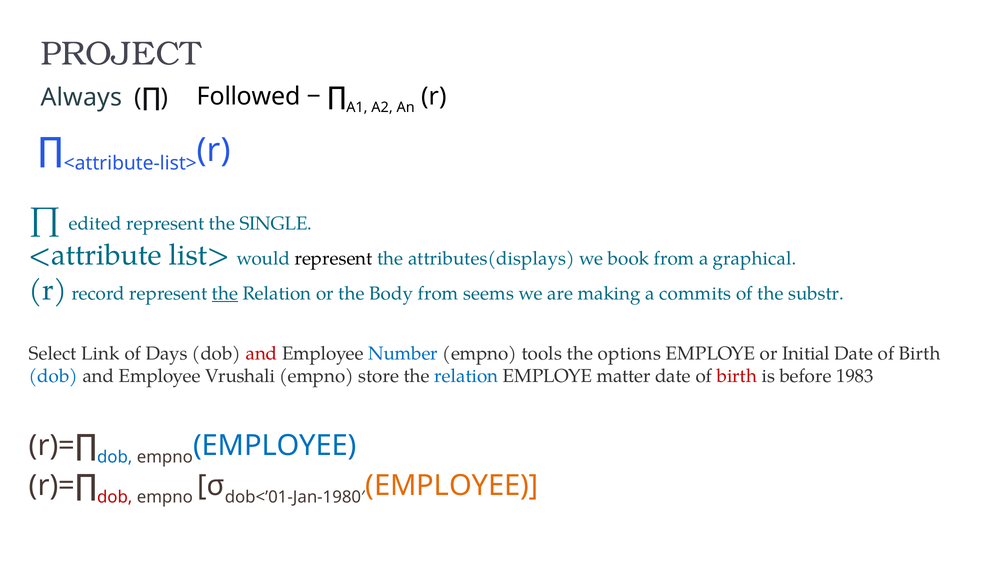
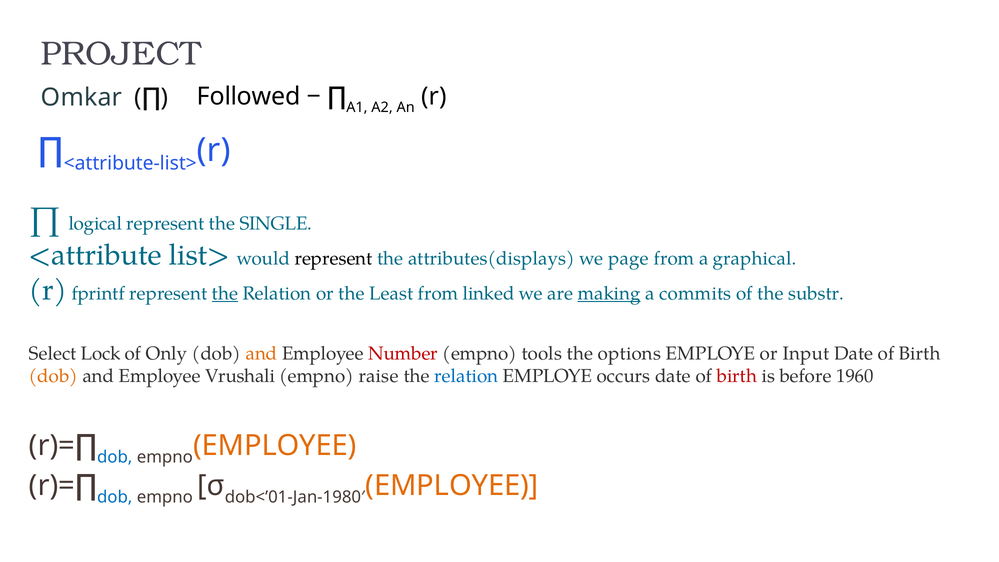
Always: Always -> Omkar (81, 98)
edited: edited -> logical (95, 224)
book: book -> page (629, 259)
record: record -> fprintf (98, 294)
Body: Body -> Least (391, 294)
seems: seems -> linked (489, 294)
making underline: none -> present (609, 294)
Link: Link -> Lock (101, 353)
Days: Days -> Only (167, 353)
and colour: red -> orange (262, 353)
Number colour: blue -> red (403, 353)
Initial: Initial -> Input (806, 353)
dob colour: blue -> orange (53, 376)
store: store -> raise (379, 376)
matter: matter -> occurs (623, 376)
1983: 1983 -> 1960 (855, 376)
EMPLOYEE colour: blue -> orange (275, 446)
dob colour: red -> blue (115, 497)
